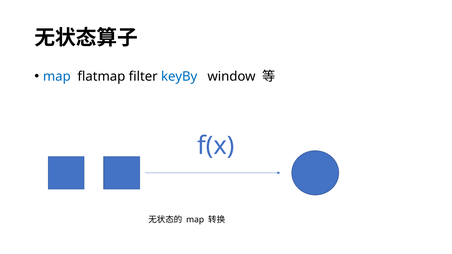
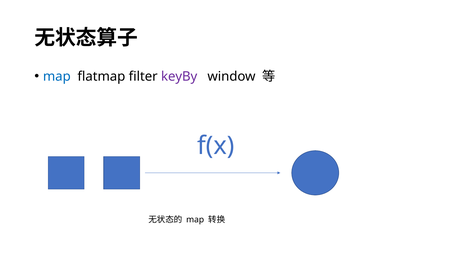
keyBy colour: blue -> purple (179, 76)
